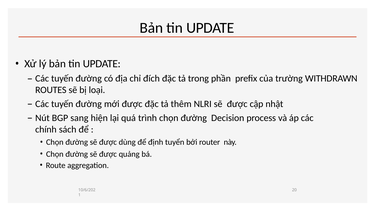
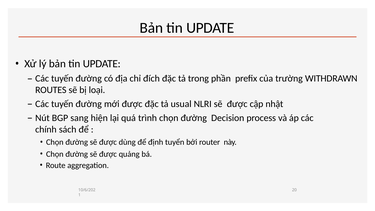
thêm: thêm -> usual (181, 104)
